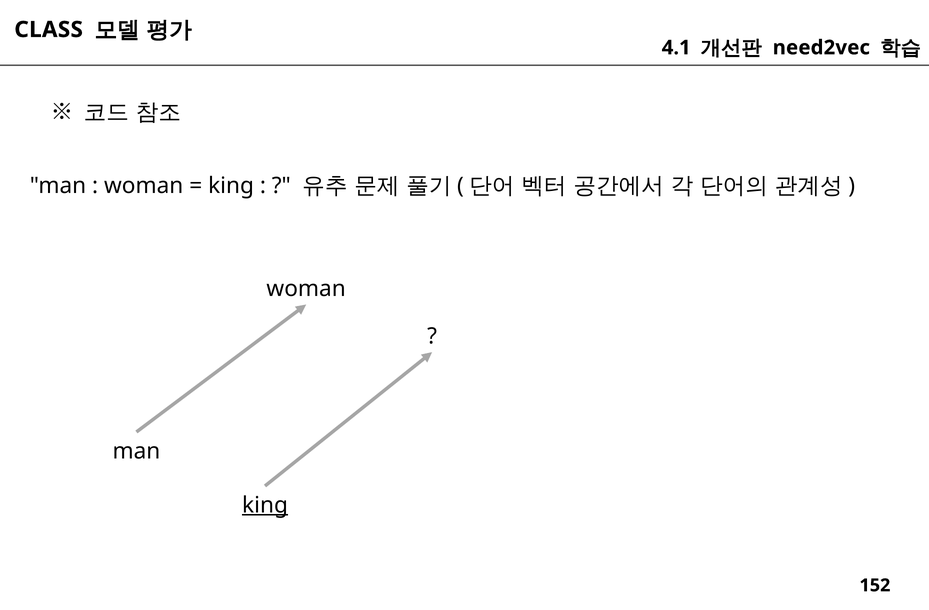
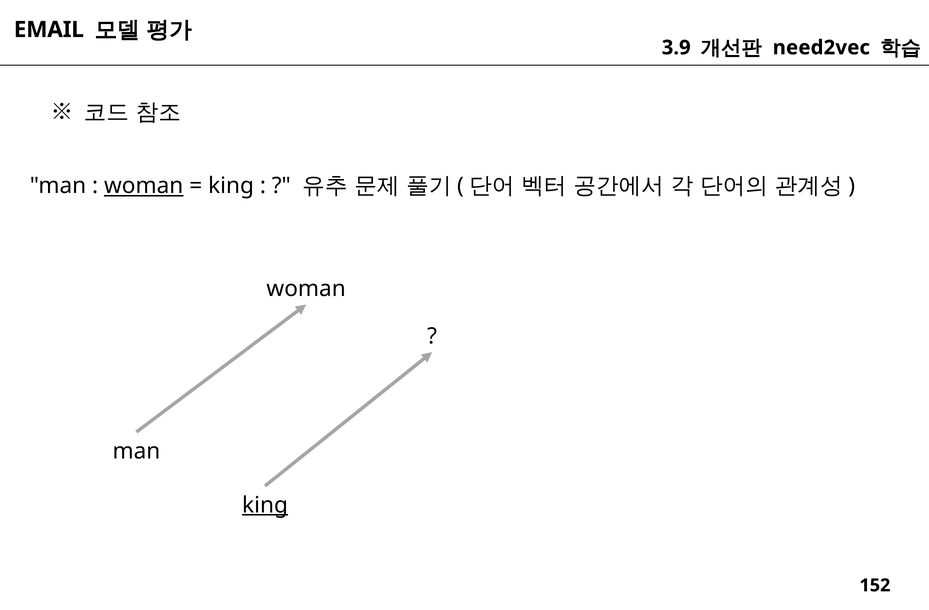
CLASS: CLASS -> EMAIL (49, 30)
4.1: 4.1 -> 3.9 (676, 48)
woman underline: none -> present (144, 186)
